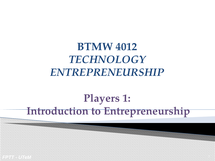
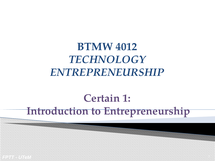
Players: Players -> Certain (102, 98)
